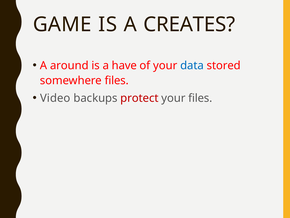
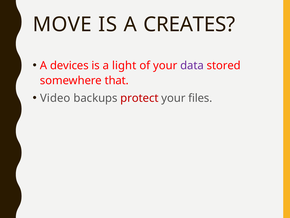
GAME: GAME -> MOVE (62, 25)
around: around -> devices (69, 66)
have: have -> light (124, 66)
data colour: blue -> purple (192, 66)
somewhere files: files -> that (117, 80)
